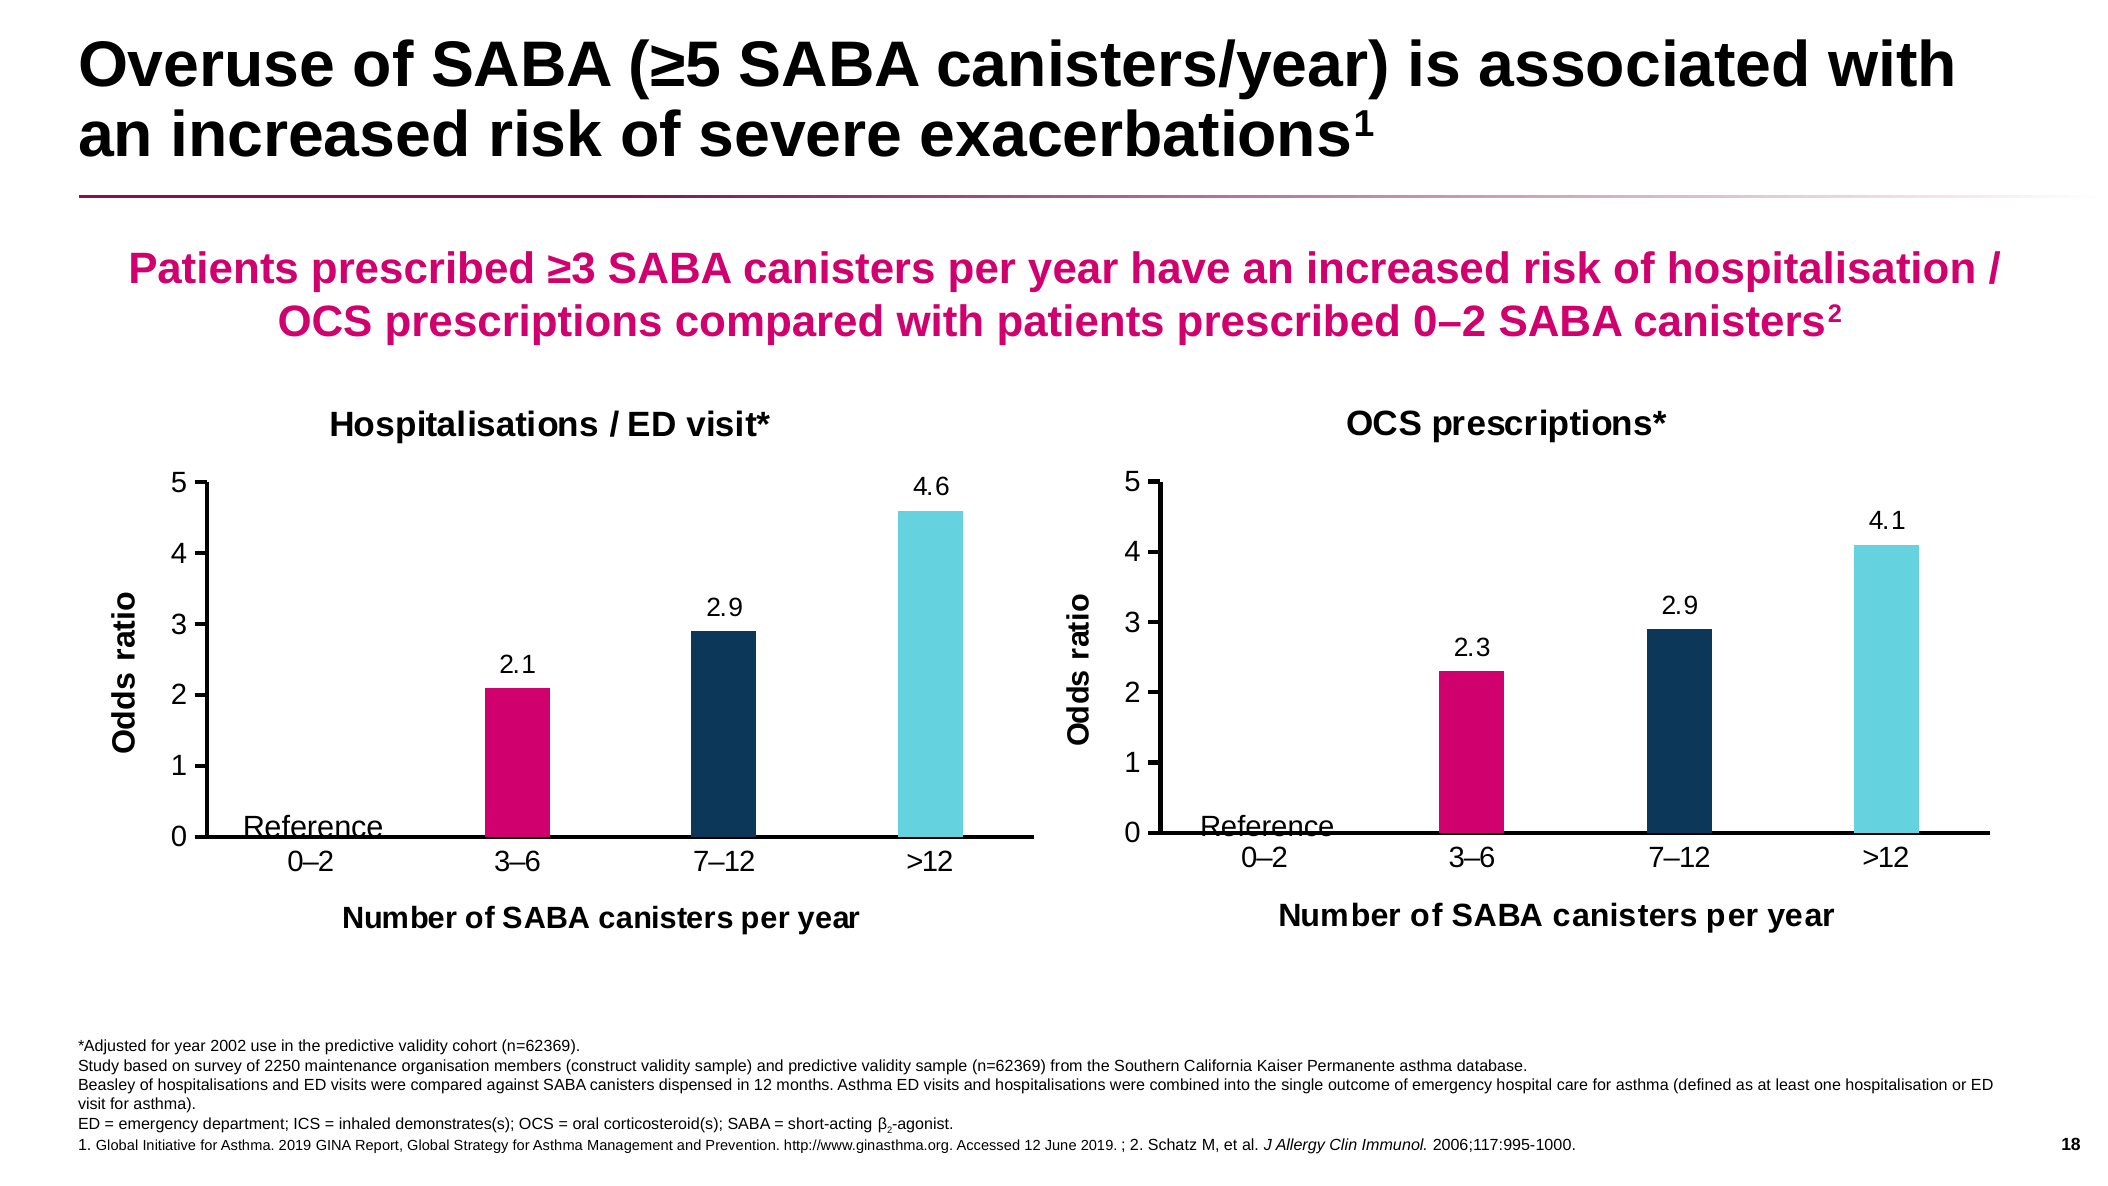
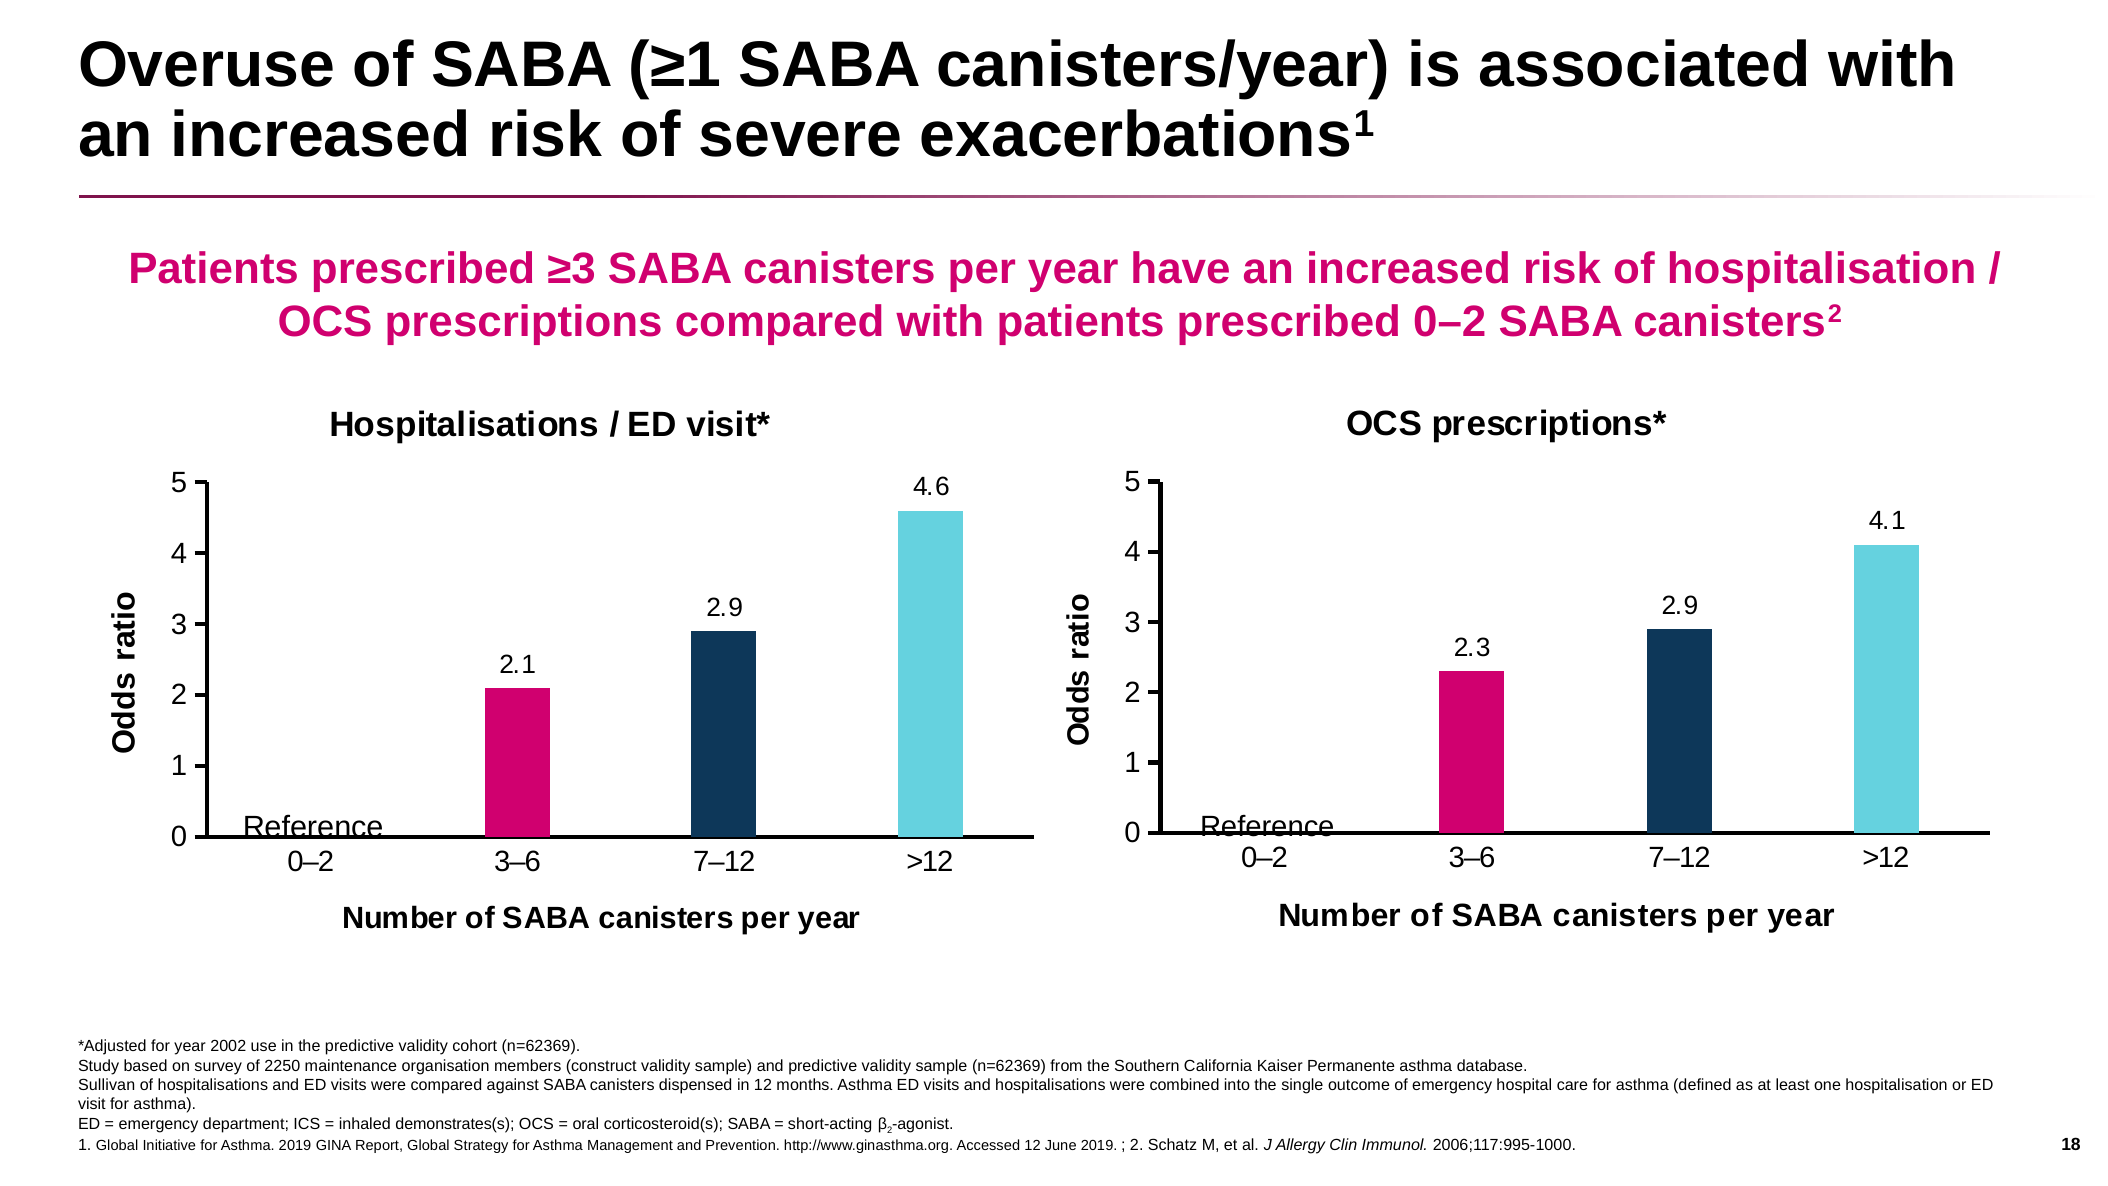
≥5: ≥5 -> ≥1 (675, 65)
Beasley: Beasley -> Sullivan (107, 1085)
